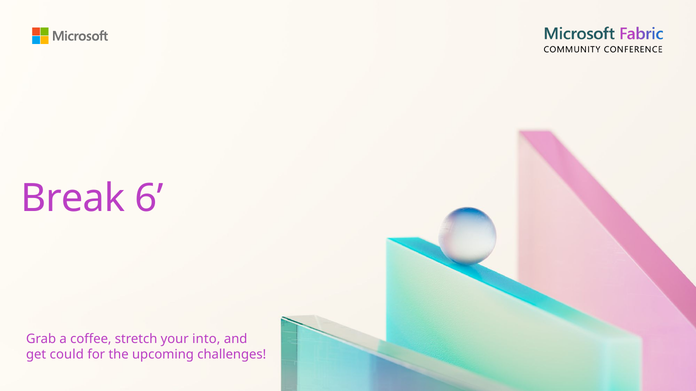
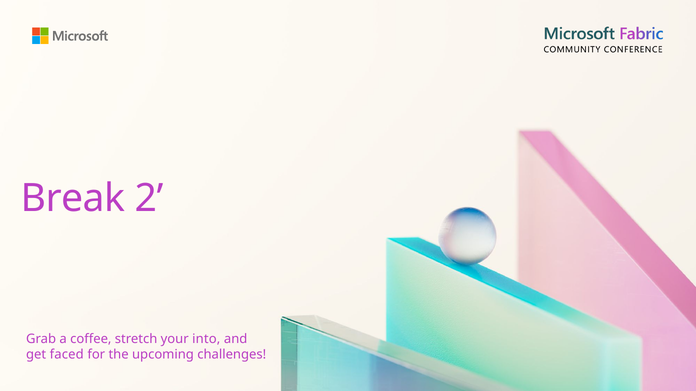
6: 6 -> 2 (149, 198)
could: could -> faced (67, 355)
